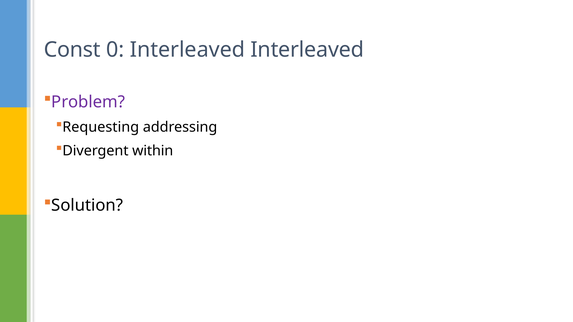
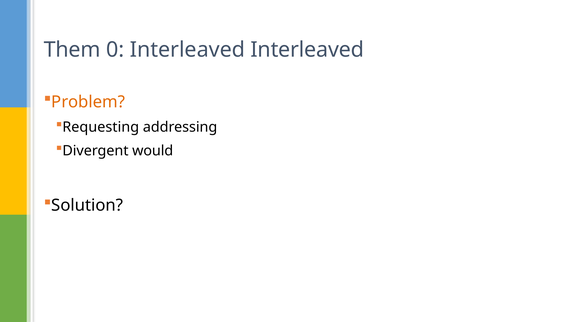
Const: Const -> Them (72, 50)
Problem colour: purple -> orange (88, 102)
within: within -> would (153, 151)
